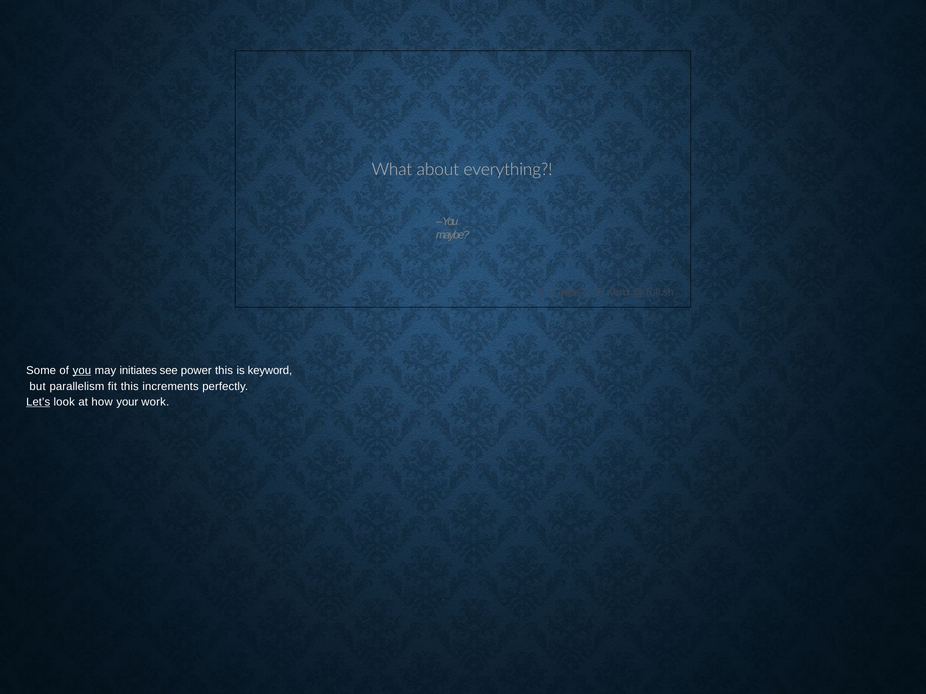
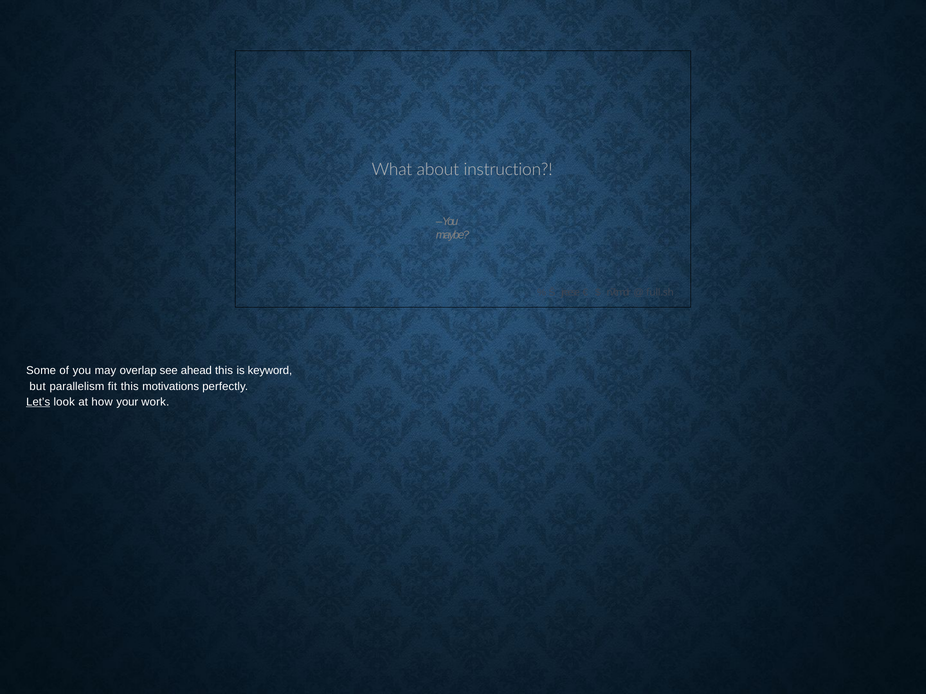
everything: everything -> instruction (508, 170)
you underline: present -> none (82, 371)
initiates: initiates -> overlap (138, 371)
power: power -> ahead (196, 371)
increments: increments -> motivations (171, 387)
